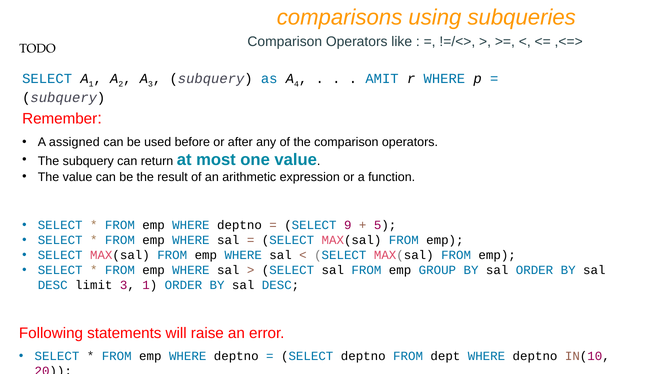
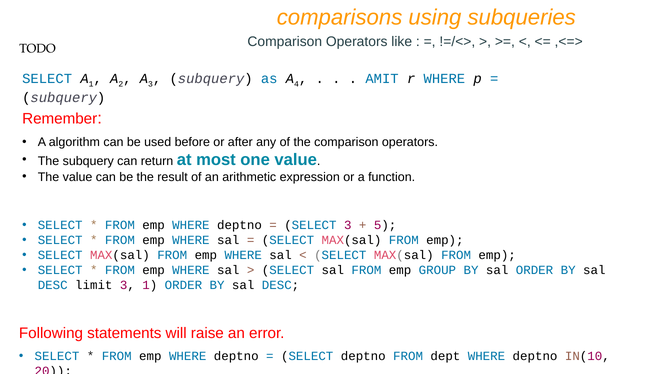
assigned: assigned -> algorithm (74, 142)
SELECT 9: 9 -> 3 (348, 225)
